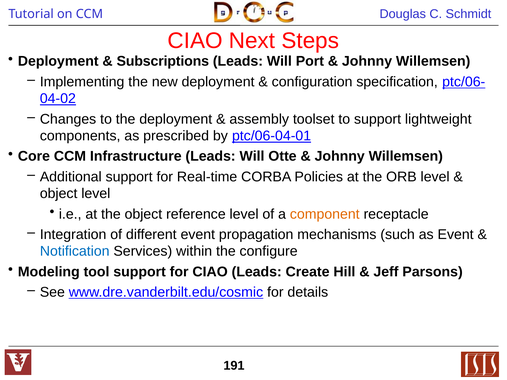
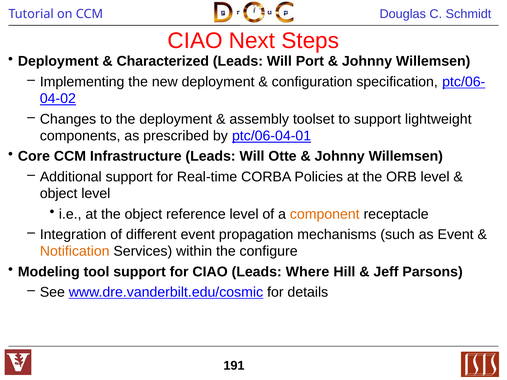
Subscriptions: Subscriptions -> Characterized (163, 61)
Notification colour: blue -> orange (75, 252)
Create: Create -> Where (308, 272)
